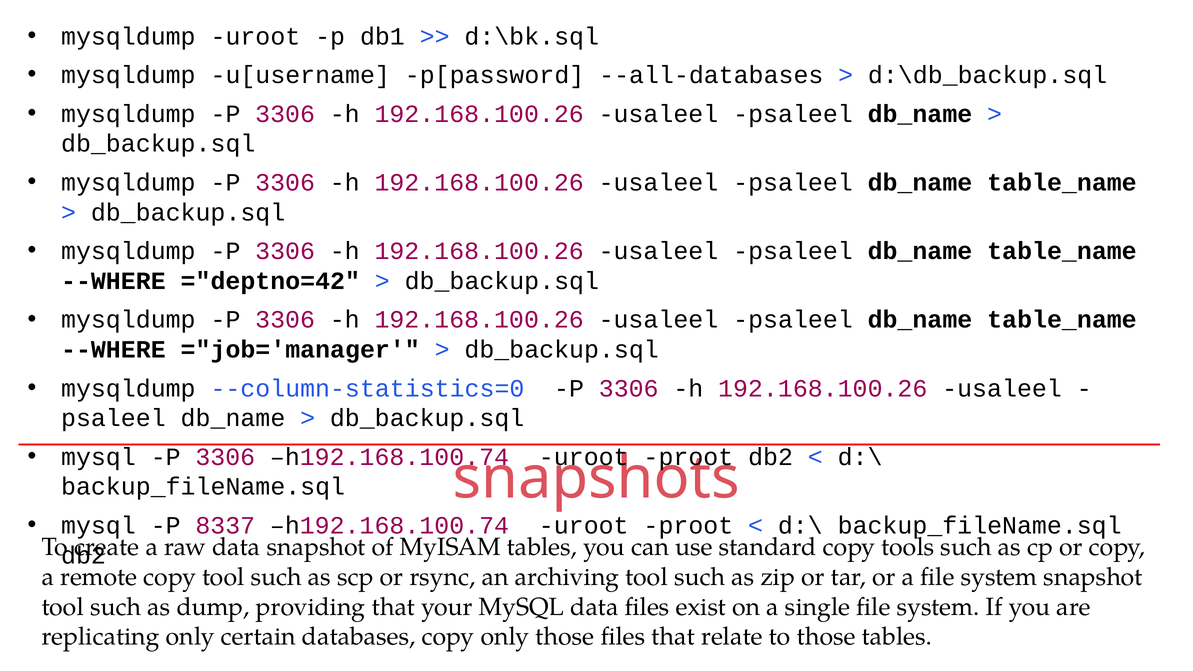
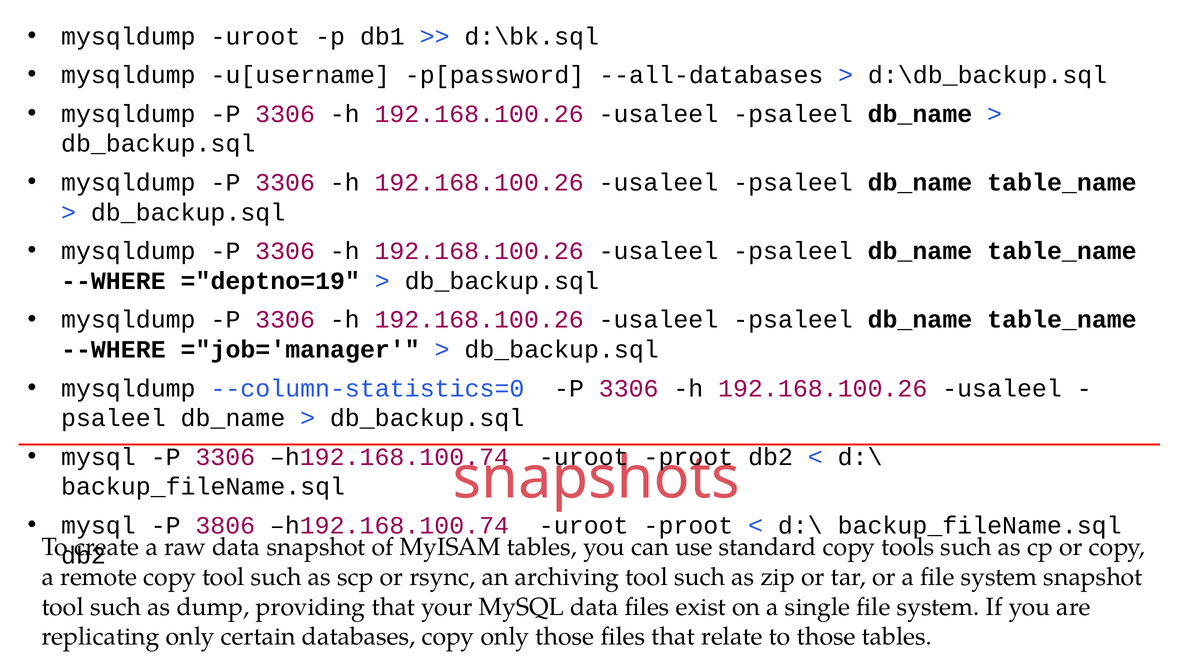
="deptno=42: ="deptno=42 -> ="deptno=19 (270, 281)
8337: 8337 -> 3806 (225, 526)
